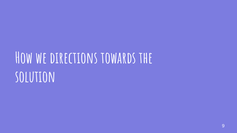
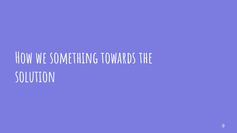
directions: directions -> something (74, 58)
